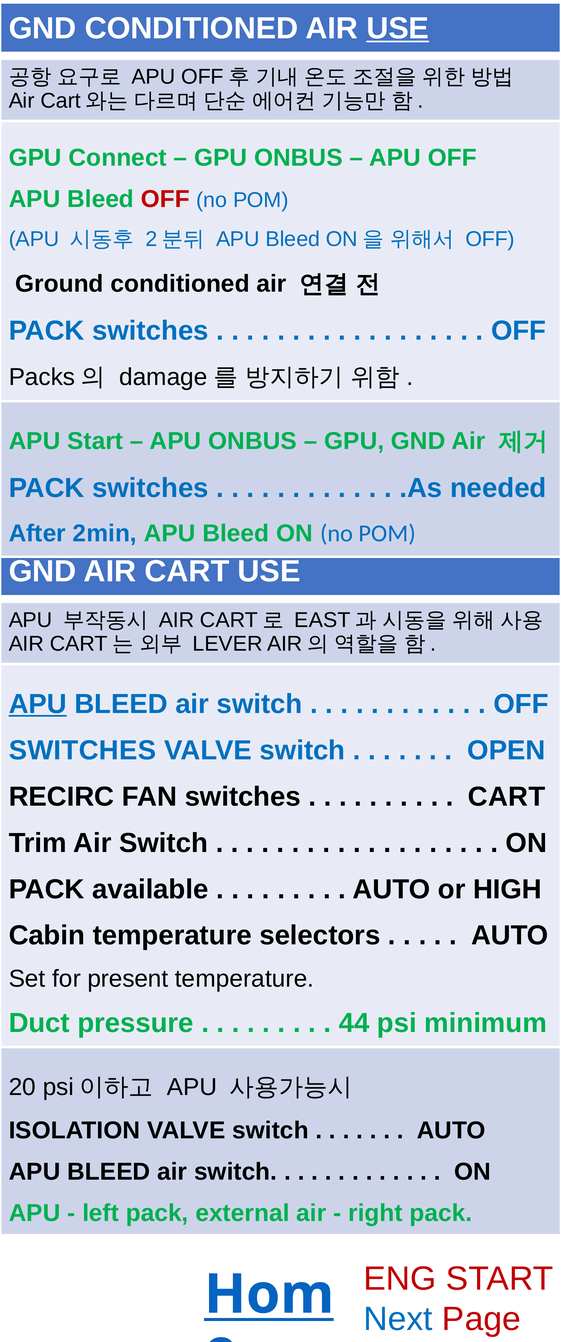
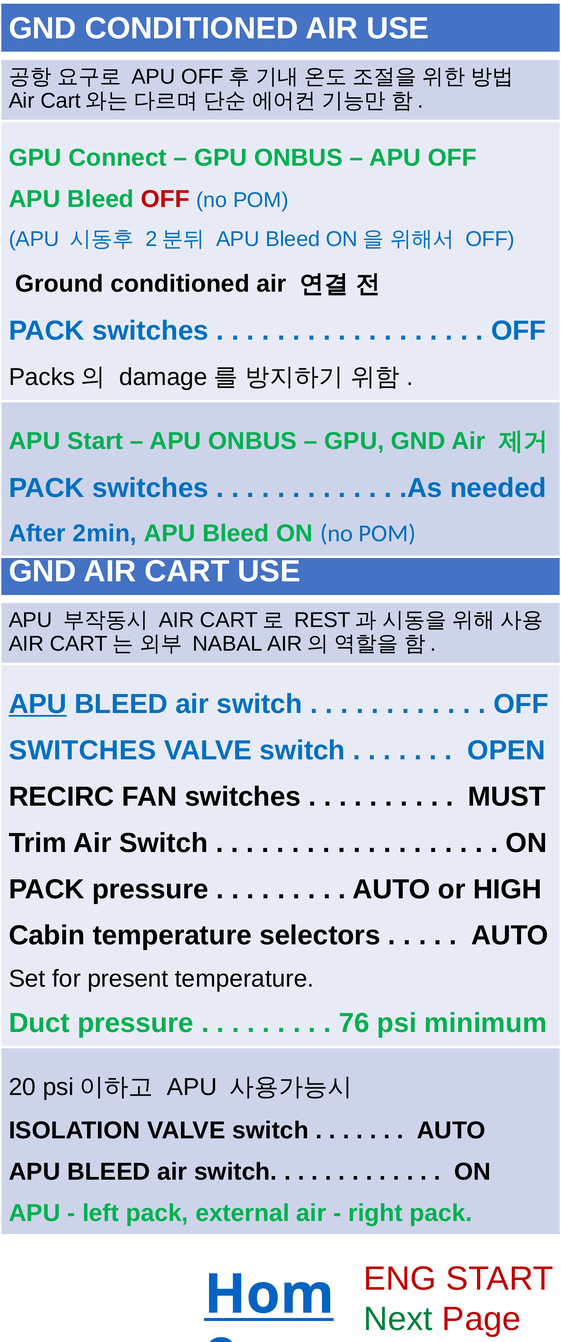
USE underline: present -> none (398, 28)
EAST: EAST -> REST (323, 620)
LEVER: LEVER -> NABAL (228, 644)
CART: CART -> MUST (507, 797)
PACK available: available -> pressure (150, 889)
44: 44 -> 76 (354, 1023)
Next colour: blue -> green (398, 1319)
